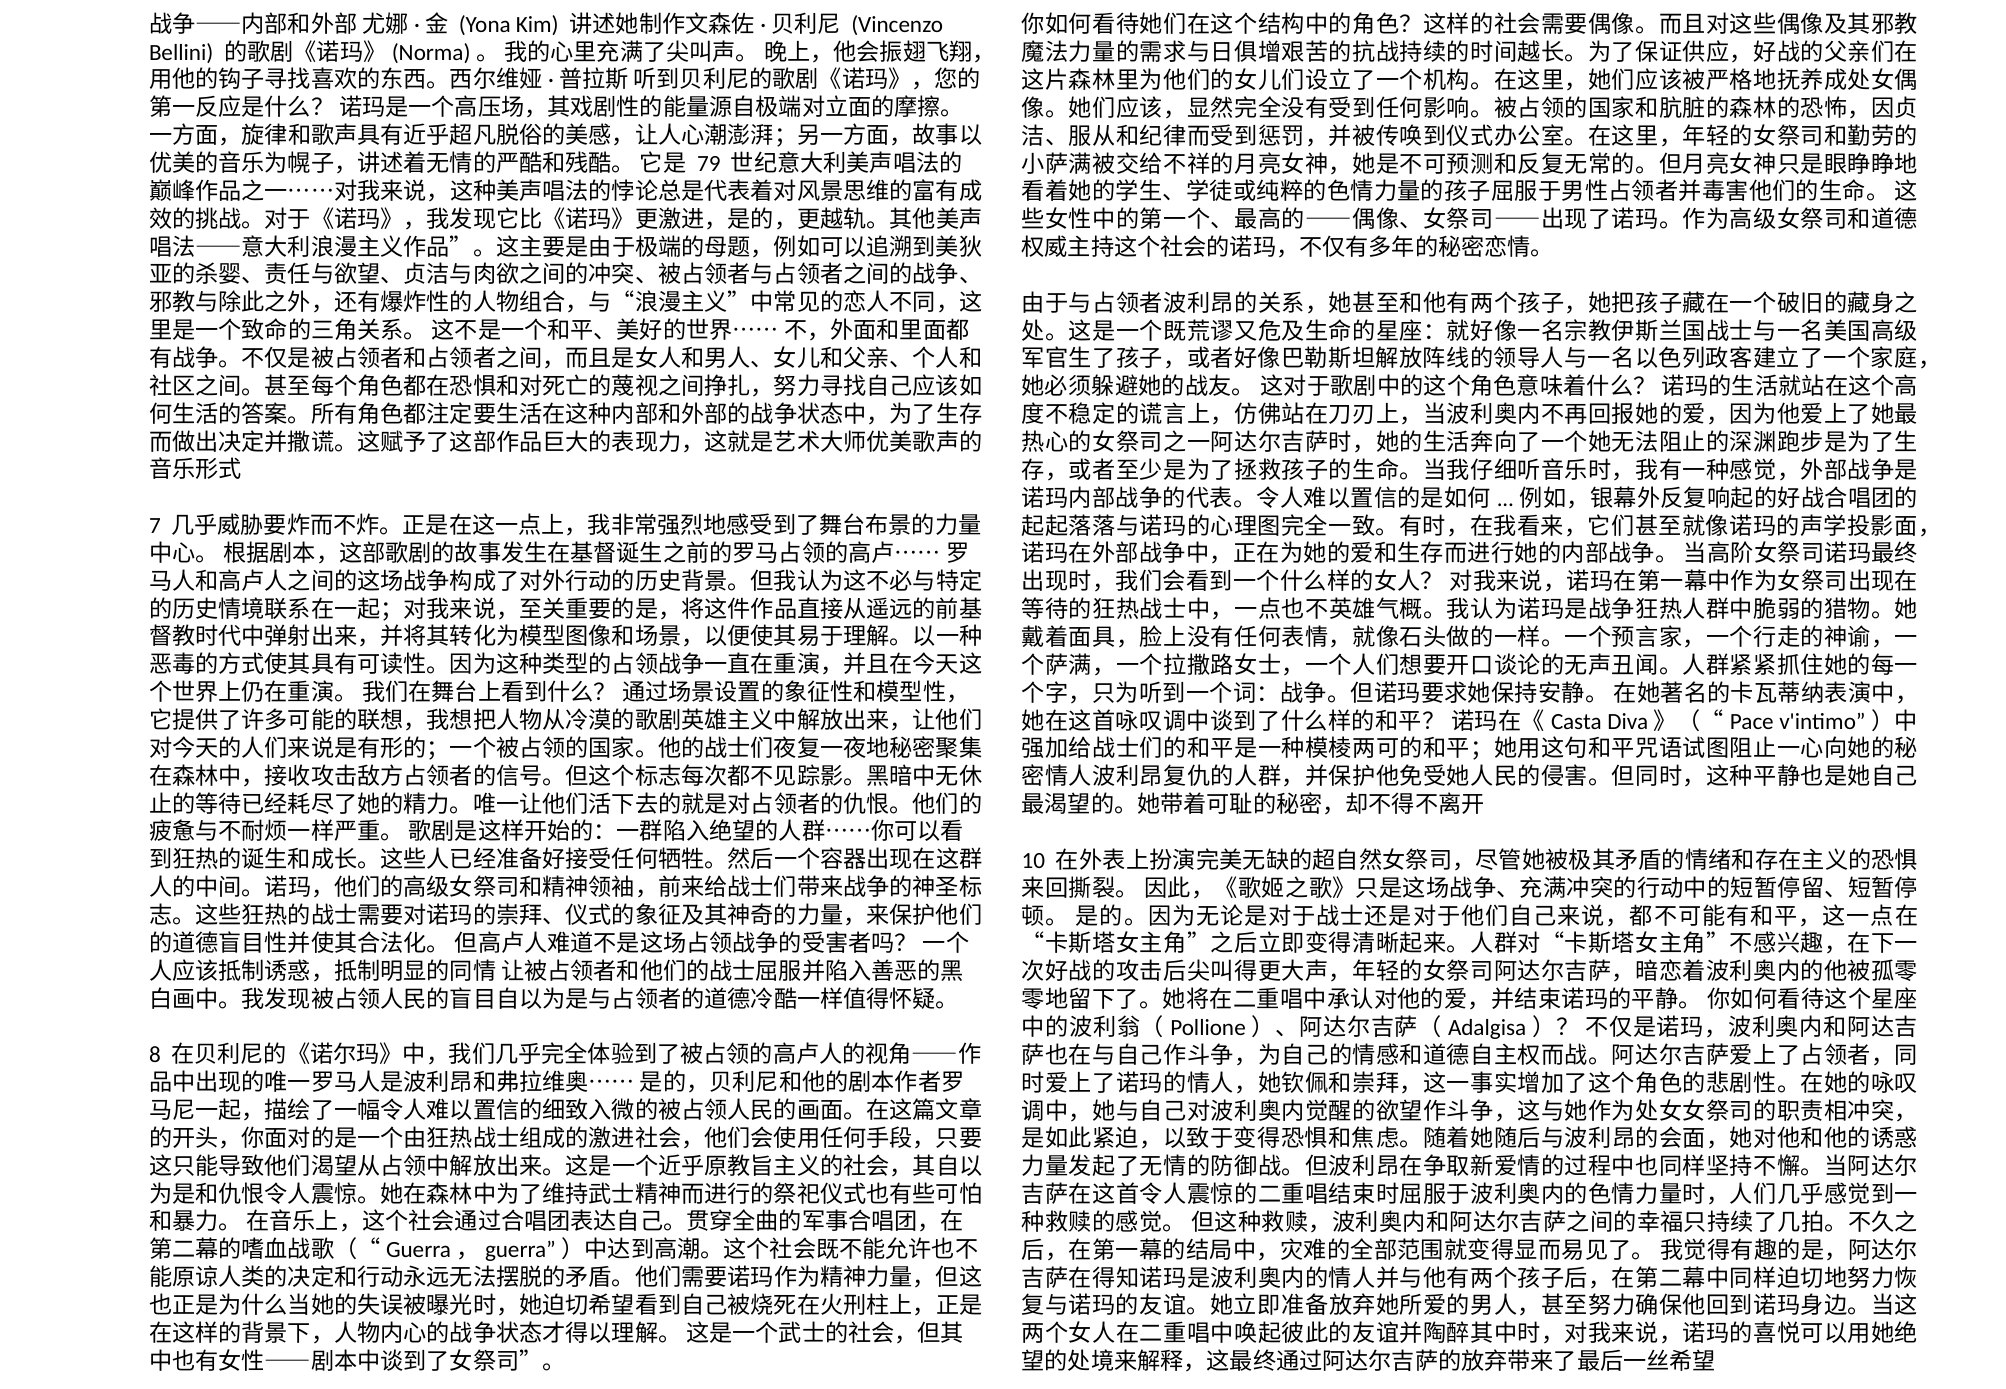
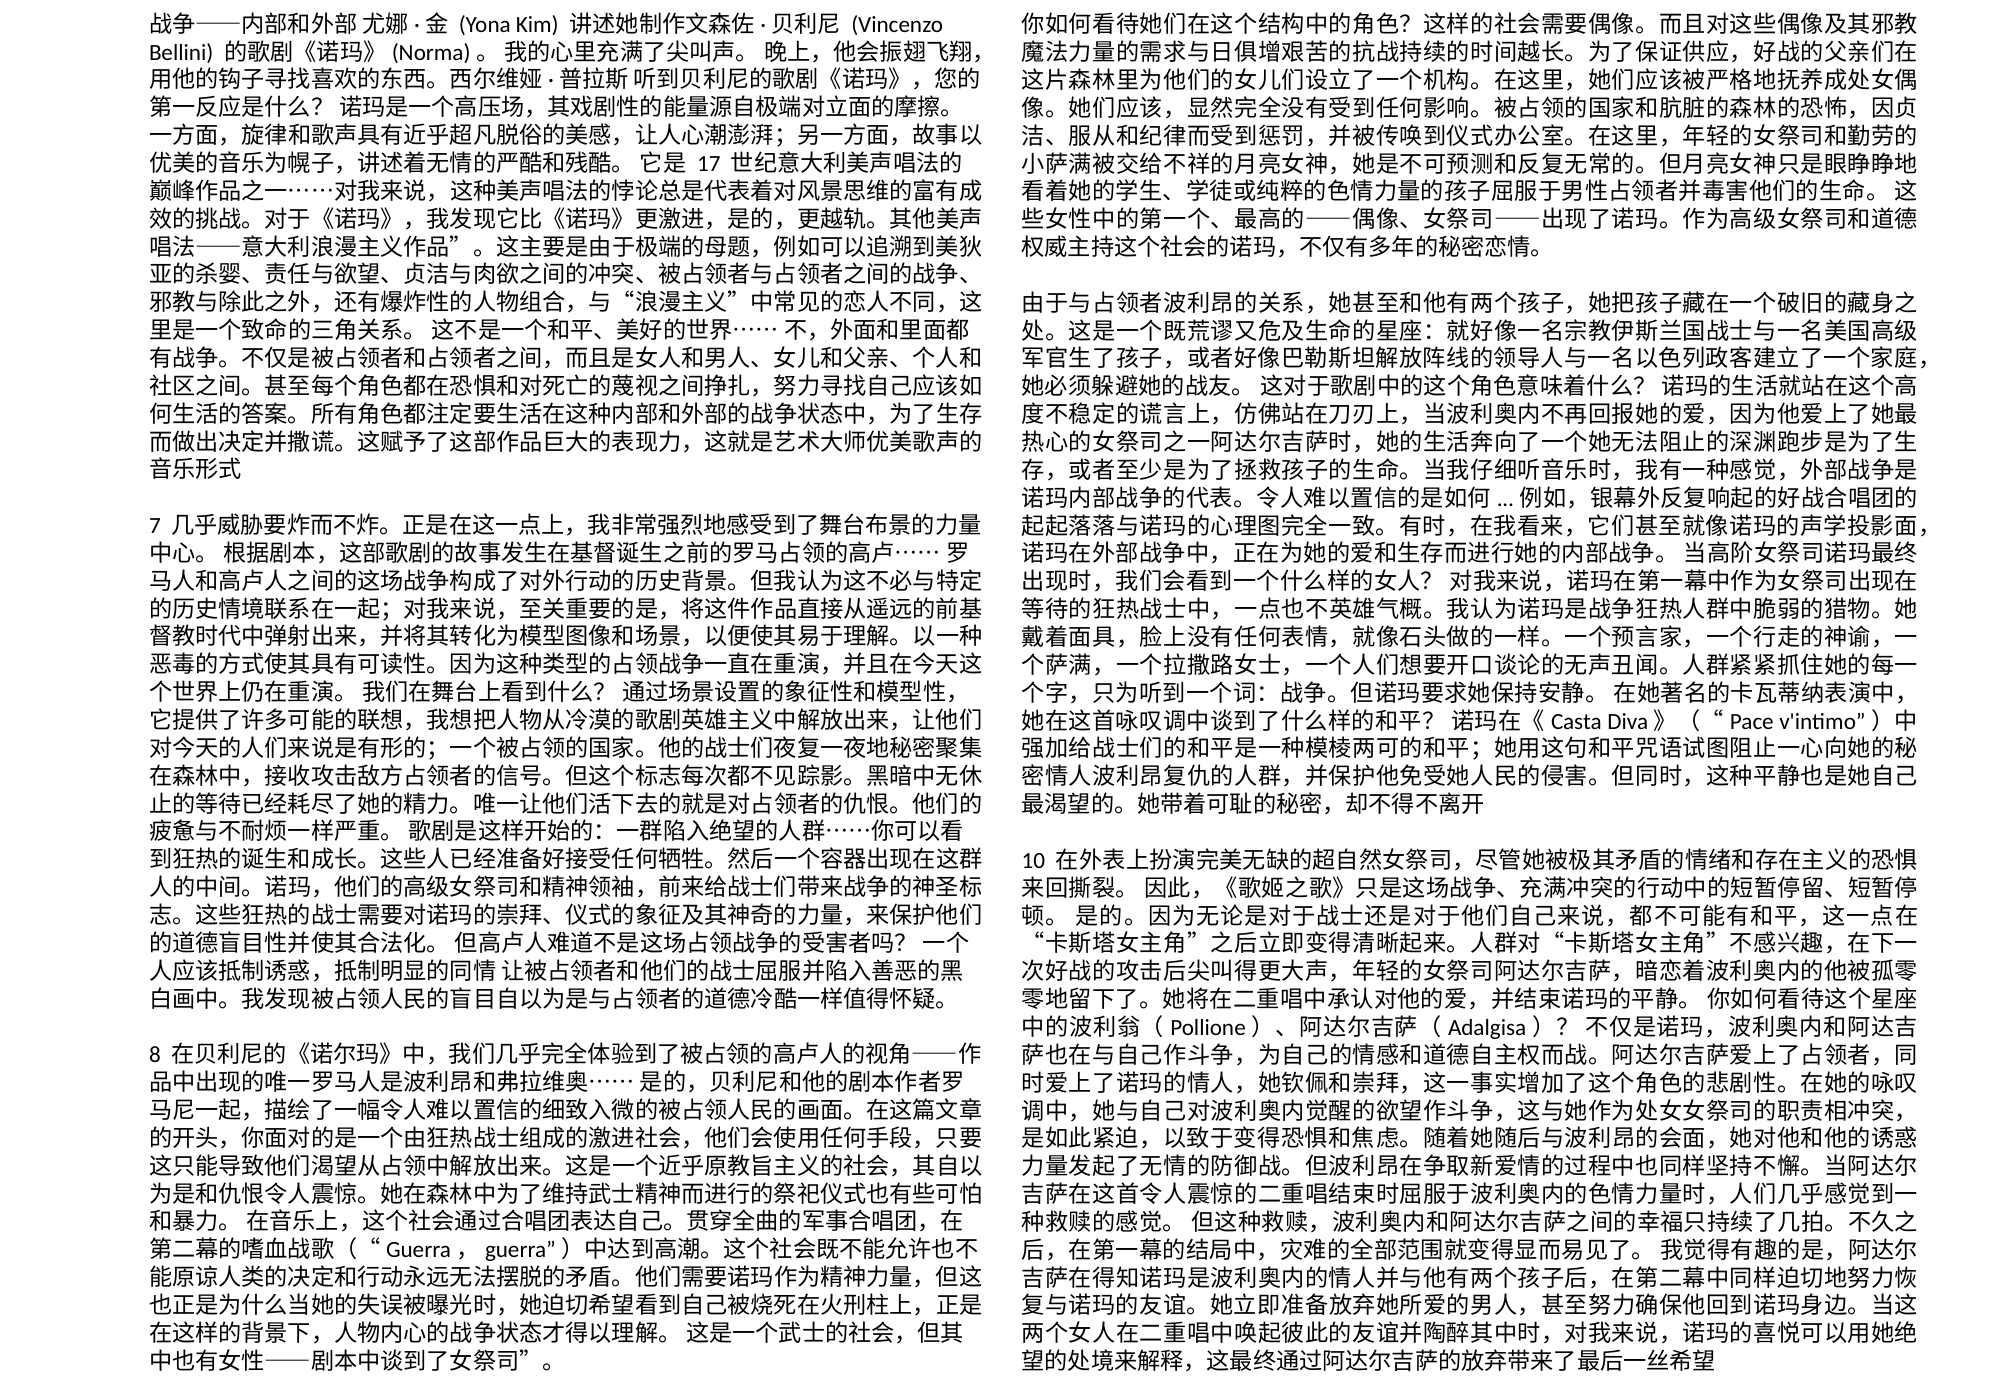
79: 79 -> 17 (709, 164)
